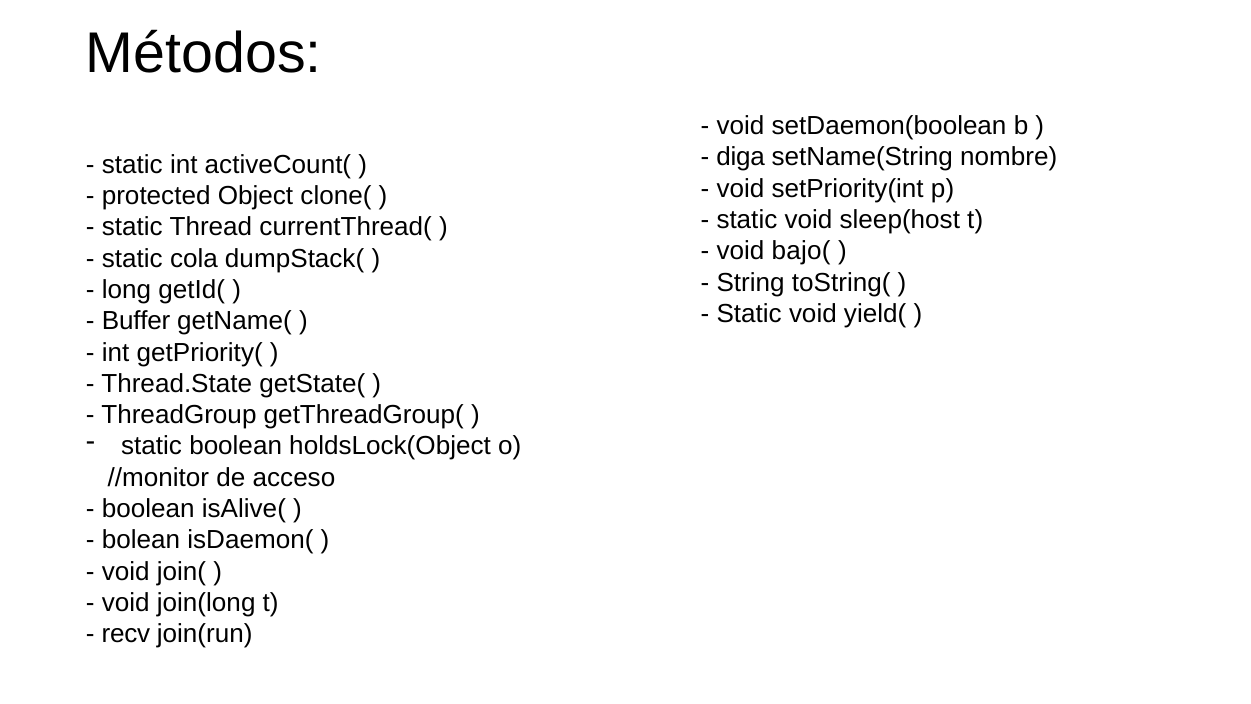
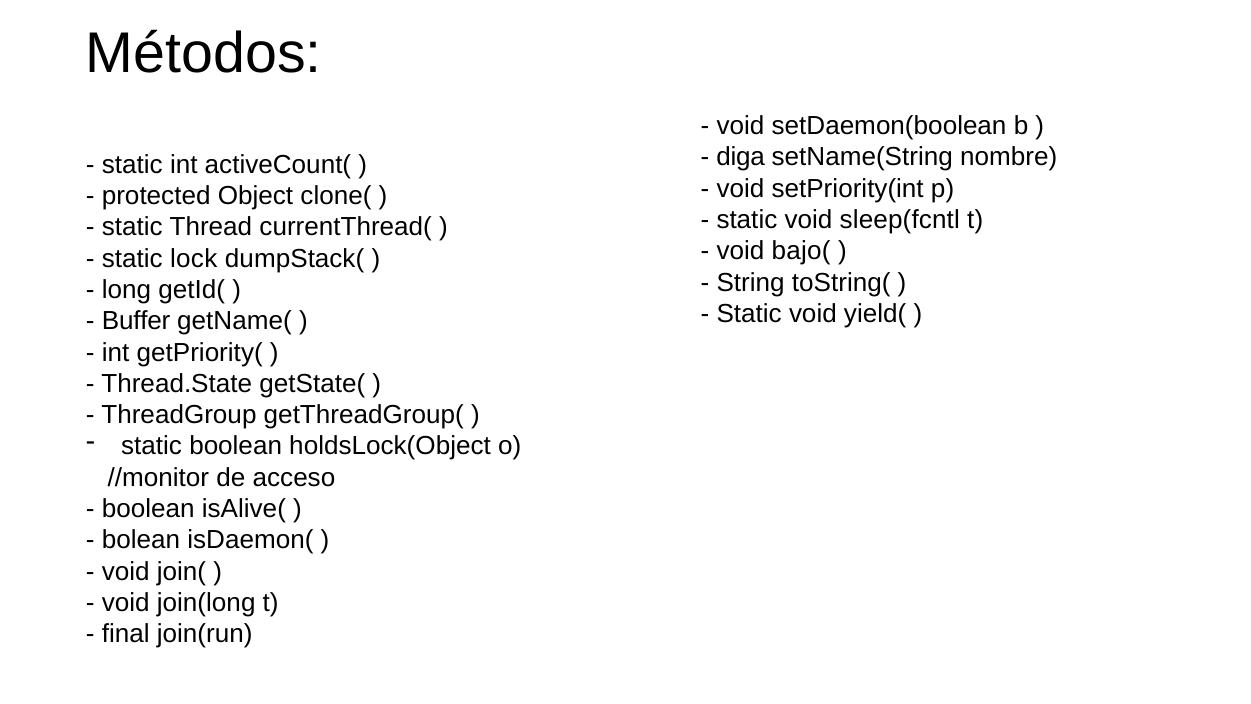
sleep(host: sleep(host -> sleep(fcntl (900, 220)
cola: cola -> lock (194, 258)
recv: recv -> final (126, 634)
